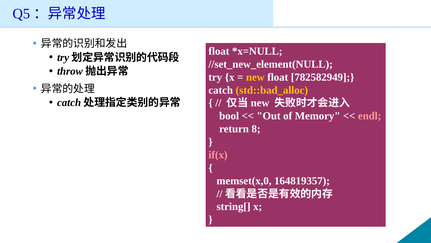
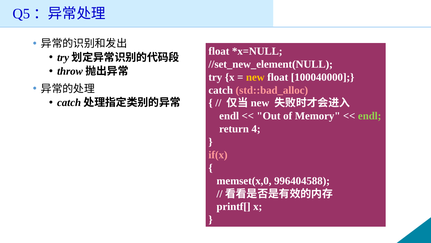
782582949: 782582949 -> 100040000 (323, 77)
std::bad_alloc colour: yellow -> pink (272, 90)
bool: bool -> endl (229, 116)
endl colour: pink -> light green (370, 116)
8: 8 -> 4 (256, 129)
164819357: 164819357 -> 996404588 (302, 180)
string[: string[ -> printf[ (234, 206)
